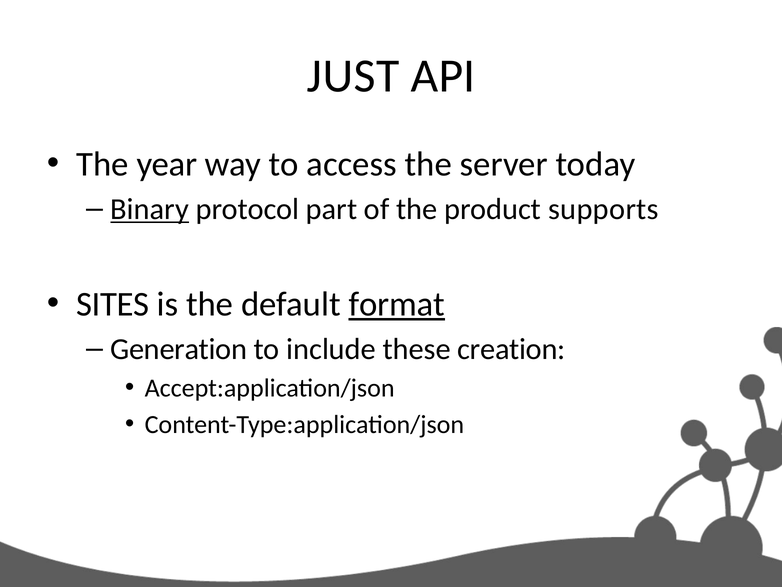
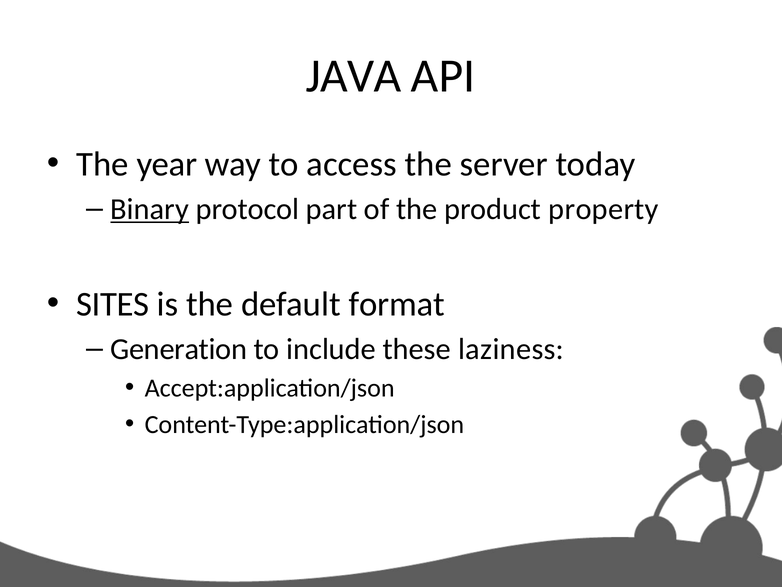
JUST: JUST -> JAVA (354, 76)
supports: supports -> property (604, 209)
format underline: present -> none (397, 304)
creation: creation -> laziness (511, 349)
